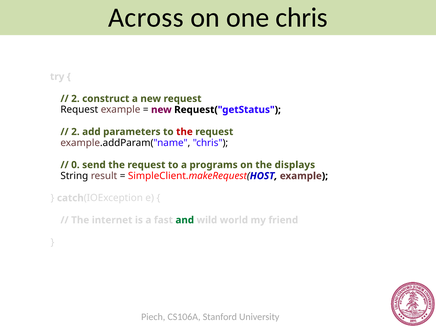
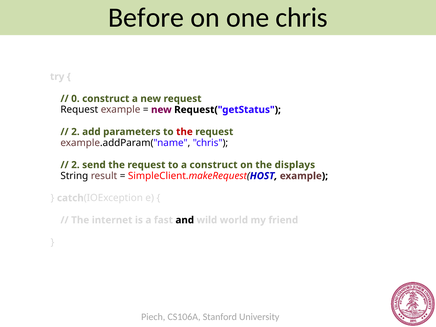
Across: Across -> Before (146, 18)
2: 2 -> 0 (75, 99)
0: 0 -> 2 (75, 165)
a programs: programs -> construct (214, 165)
and colour: green -> black (185, 220)
